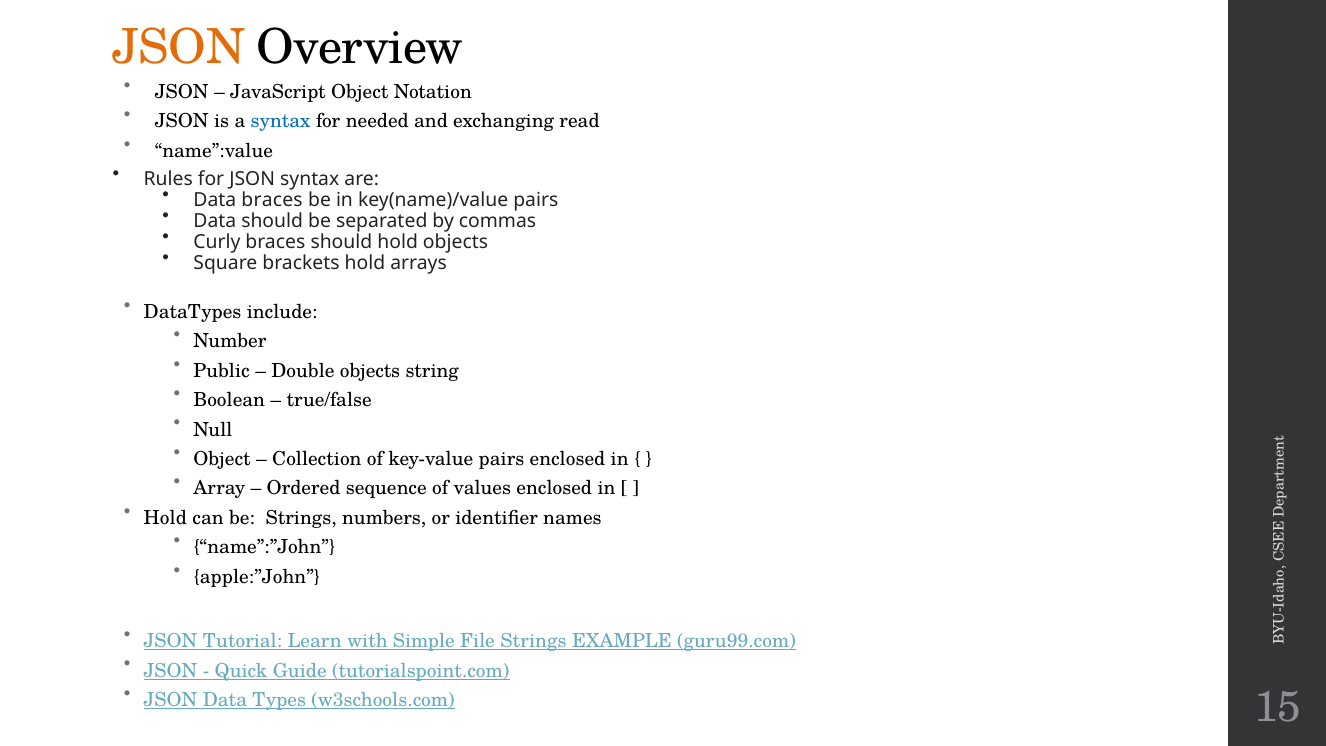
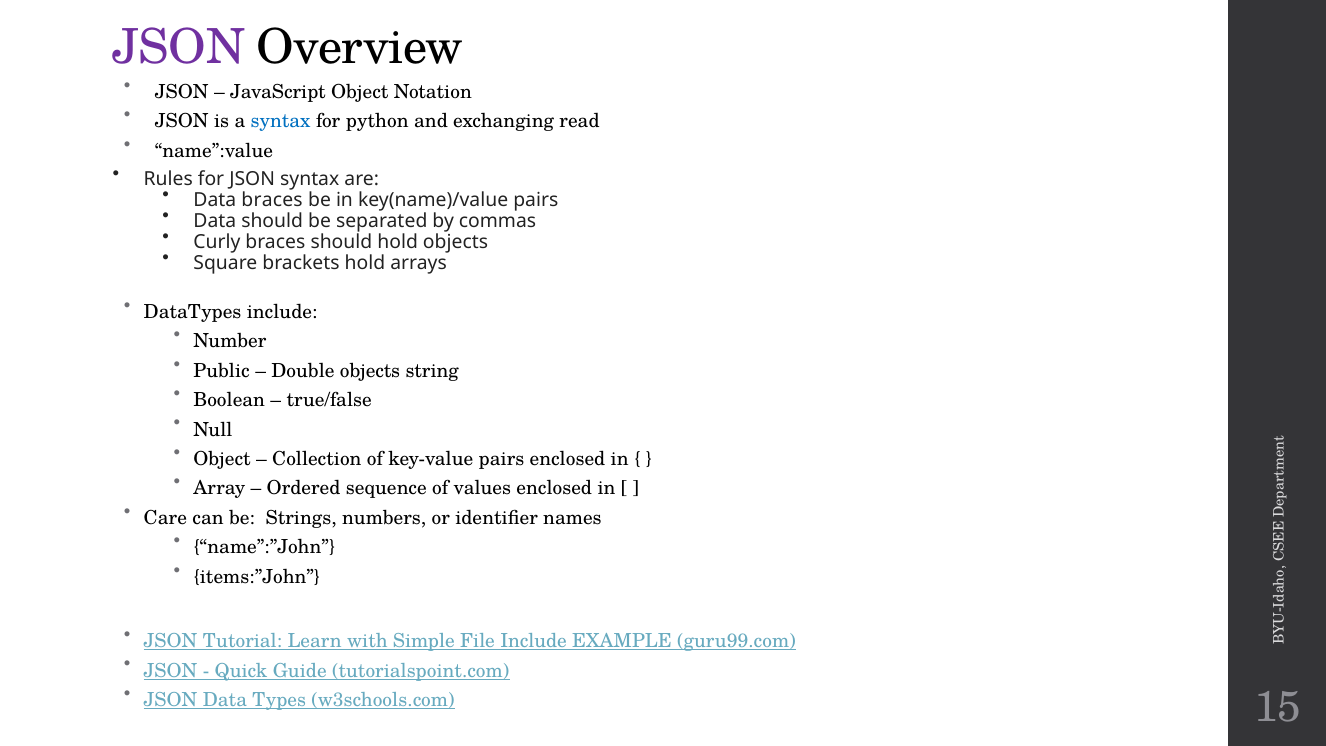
JSON colour: orange -> purple (179, 47)
needed: needed -> python (377, 122)
Hold: Hold -> Care (165, 518)
apple:”John: apple:”John -> items:”John (257, 577)
File Strings: Strings -> Include (534, 641)
